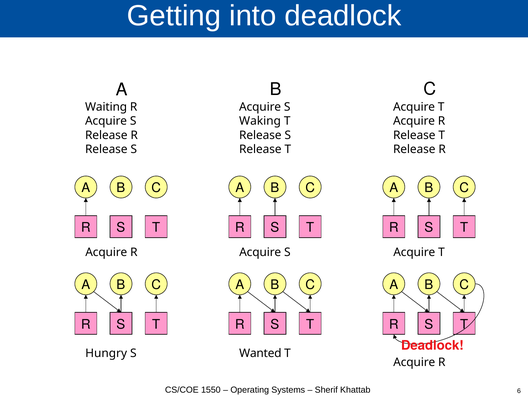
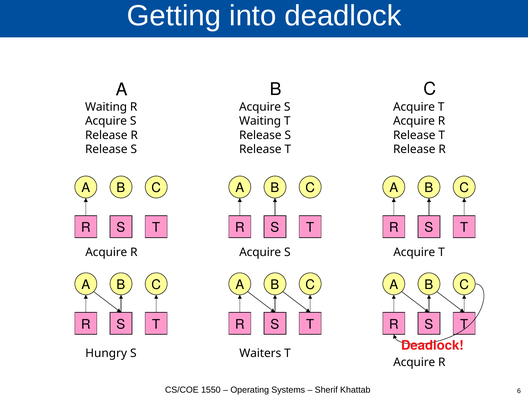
Waking: Waking -> Waiting (260, 121)
Wanted: Wanted -> Waiters (260, 353)
